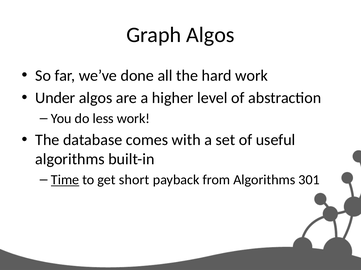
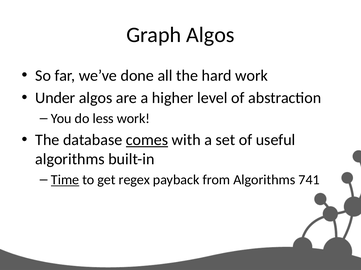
comes underline: none -> present (147, 140)
short: short -> regex (134, 180)
301: 301 -> 741 (309, 180)
